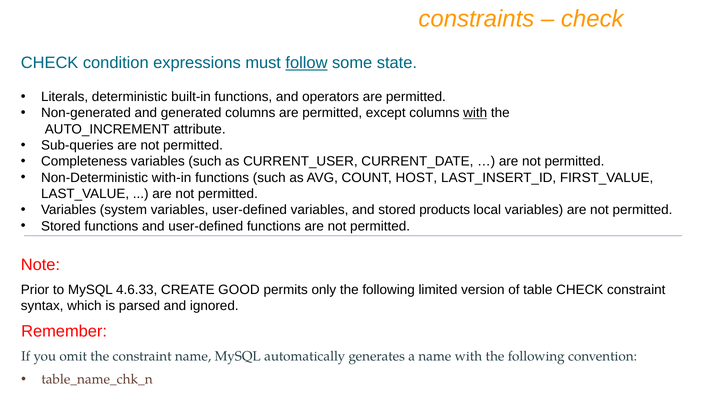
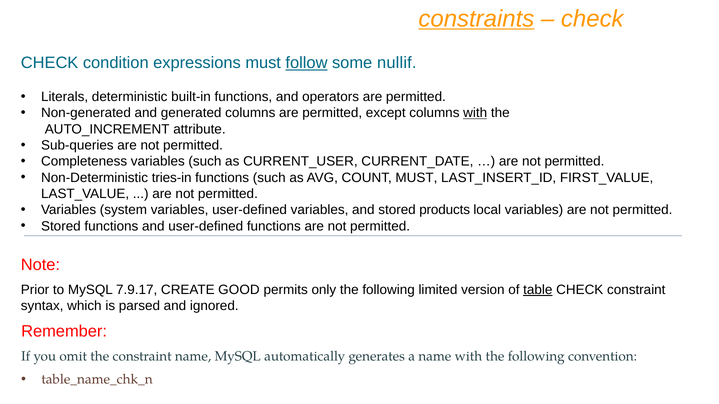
constraints underline: none -> present (476, 19)
state: state -> nullif (397, 63)
with-in: with-in -> tries-in (172, 178)
COUNT HOST: HOST -> MUST (416, 178)
4.6.33: 4.6.33 -> 7.9.17 (137, 290)
table underline: none -> present (538, 290)
